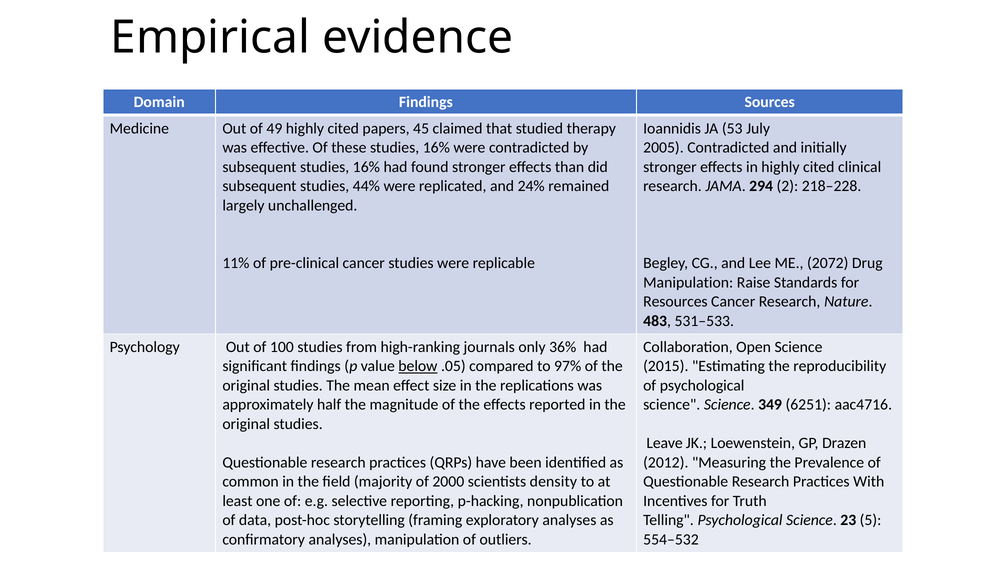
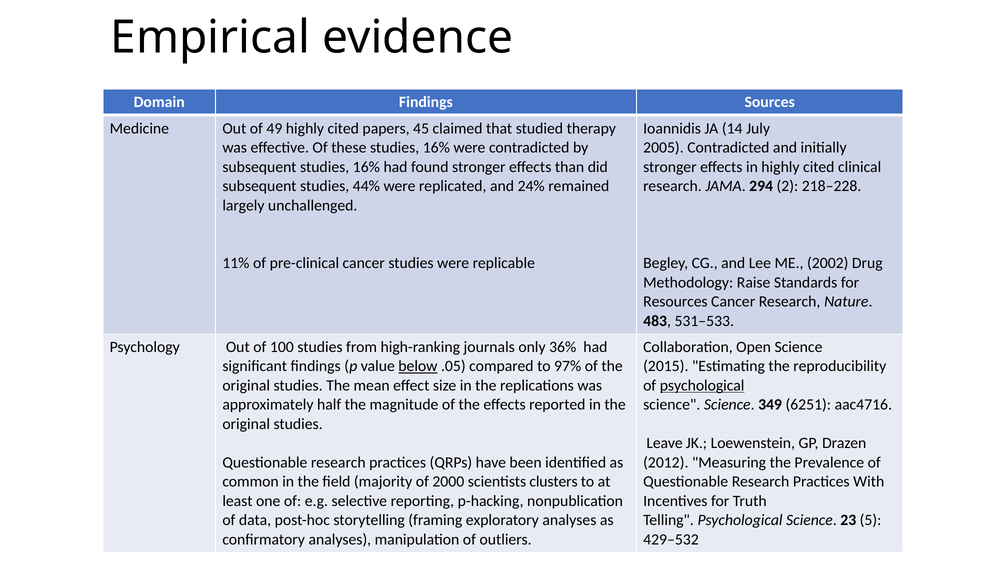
53: 53 -> 14 (732, 128)
2072: 2072 -> 2002 (828, 263)
Manipulation: Manipulation -> Methodology (688, 282)
psychological underline: none -> present (702, 385)
density: density -> clusters (554, 482)
554–532: 554–532 -> 429–532 (671, 539)
